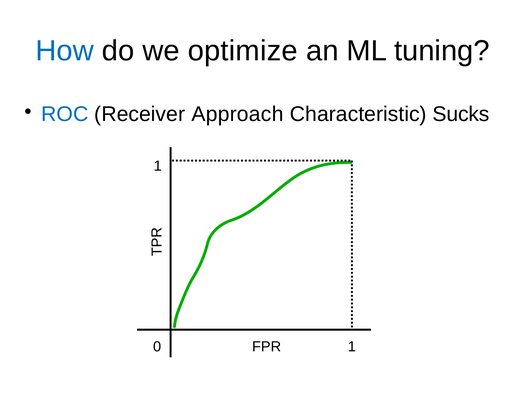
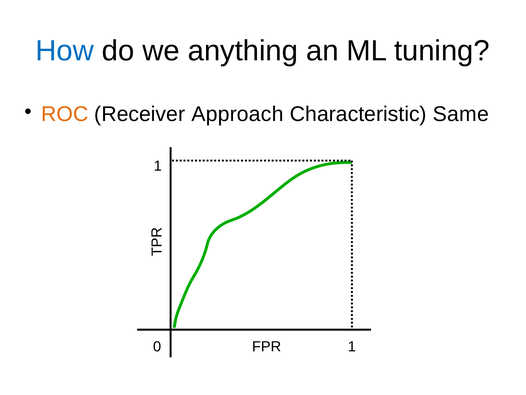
optimize: optimize -> anything (243, 51)
ROC colour: blue -> orange (65, 114)
Sucks: Sucks -> Same (461, 114)
